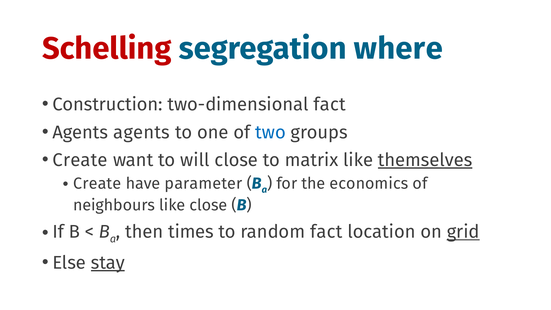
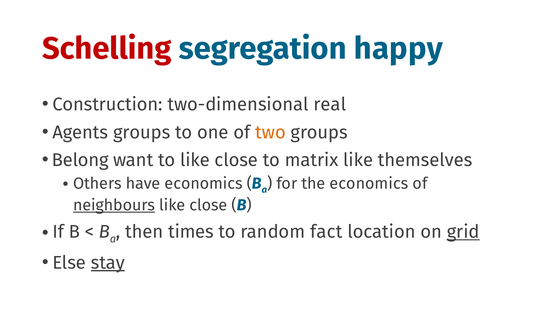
where: where -> happy (398, 49)
two-dimensional fact: fact -> real (330, 104)
Agents agents: agents -> groups (142, 132)
two colour: blue -> orange (271, 132)
Create: Create -> Belong (80, 160)
to will: will -> like (195, 160)
themselves underline: present -> none (425, 160)
Create: Create -> Others (97, 183)
have parameter: parameter -> economics (204, 183)
neighbours underline: none -> present (114, 205)
